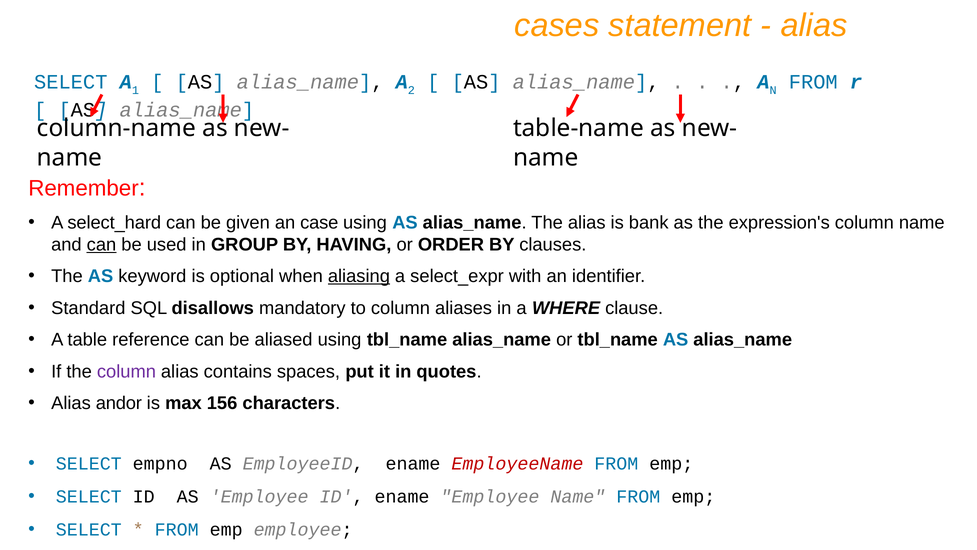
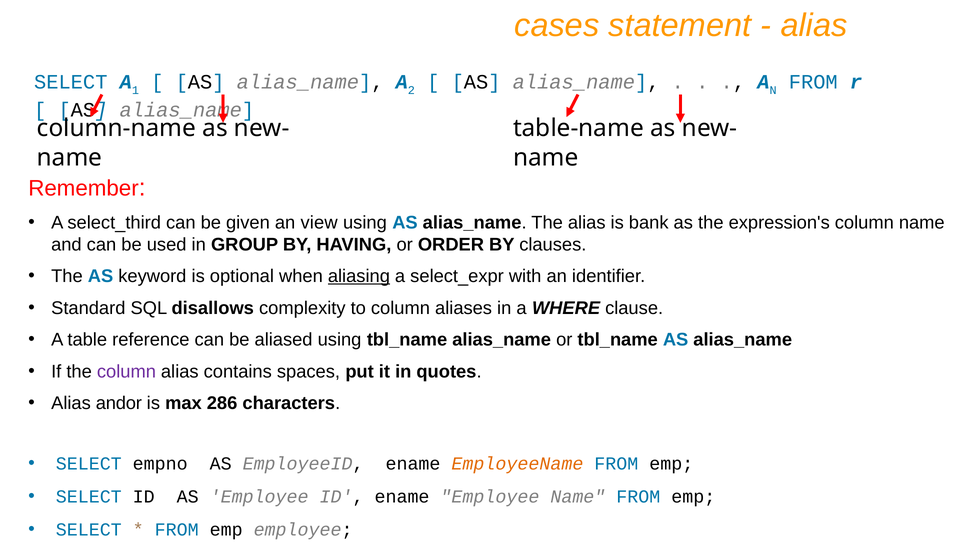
select_hard: select_hard -> select_third (114, 222)
case: case -> view (319, 222)
can underline: present -> none (102, 244)
mandatory: mandatory -> complexity (302, 308)
156: 156 -> 286 (222, 403)
EmployeeName colour: red -> orange (517, 463)
